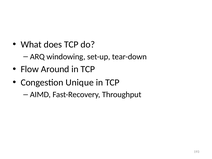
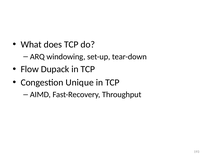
Around: Around -> Dupack (55, 69)
